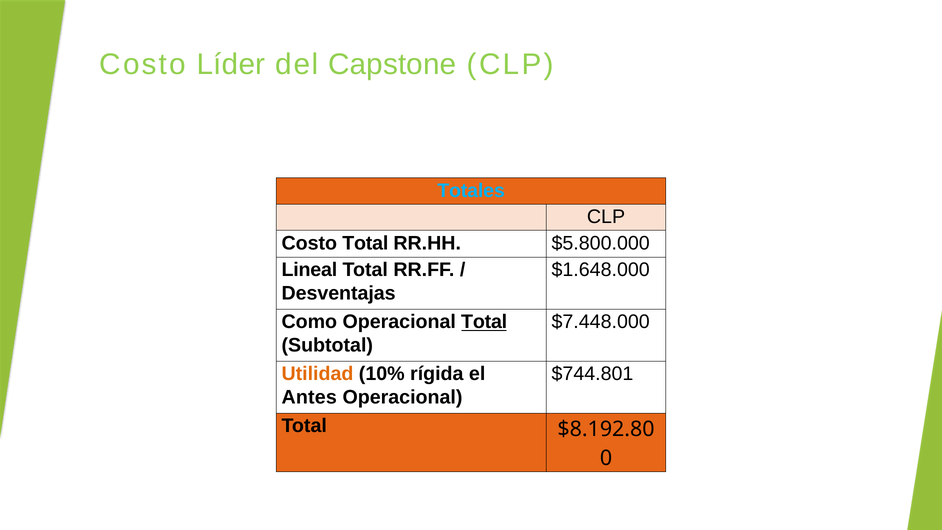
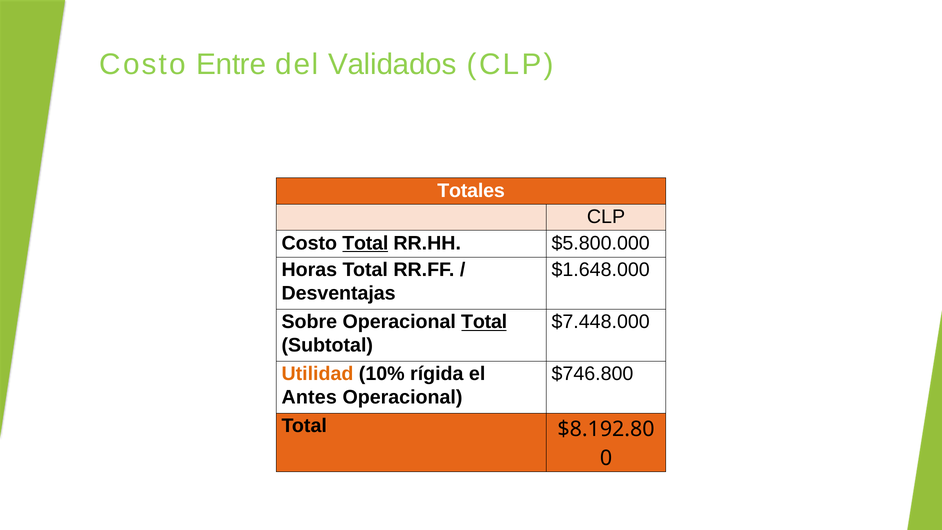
Líder: Líder -> Entre (231, 64)
Capstone: Capstone -> Validados (392, 64)
Totales colour: light blue -> white (471, 191)
Total underline: none -> present (365, 243)
Lineal: Lineal -> Horas (309, 270)
Como: Como -> Sobre (309, 322)
$744.801: $744.801 -> $746.800 (592, 374)
